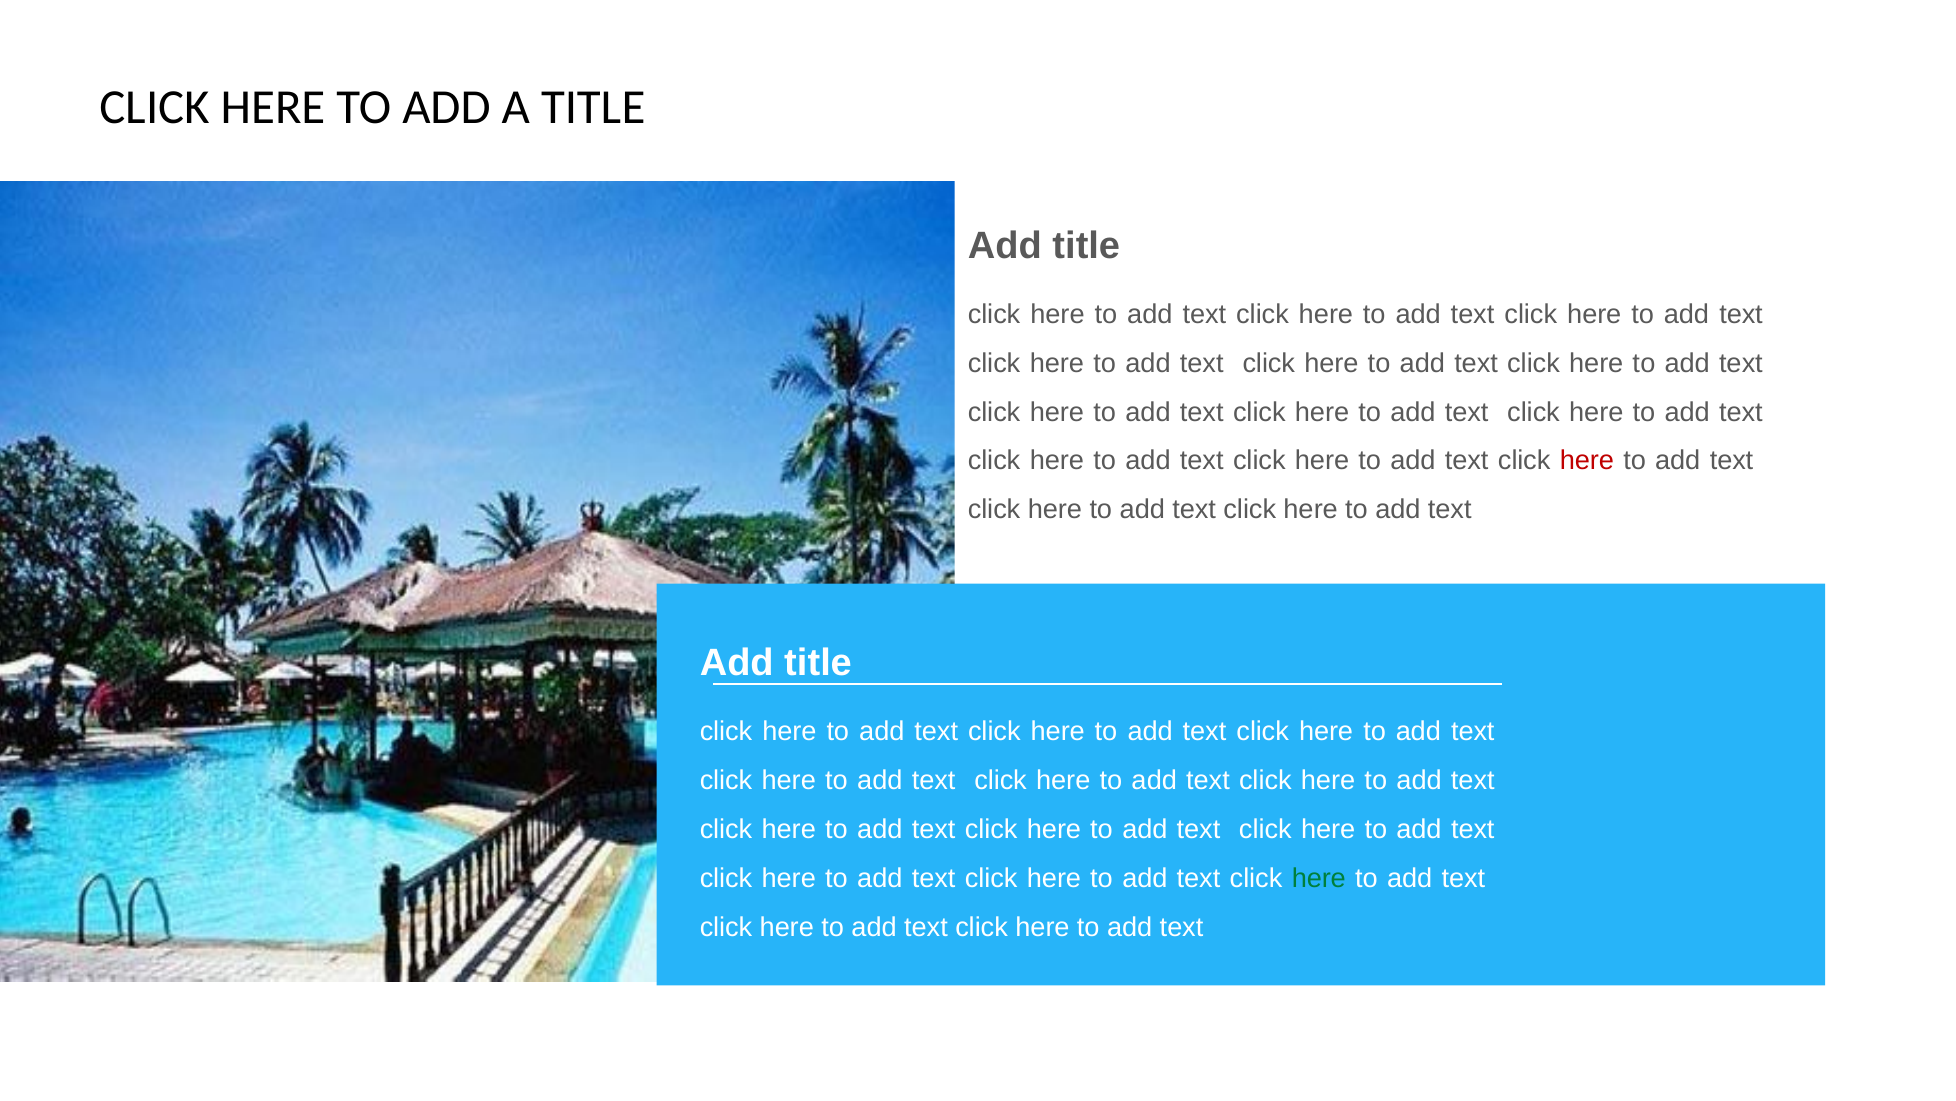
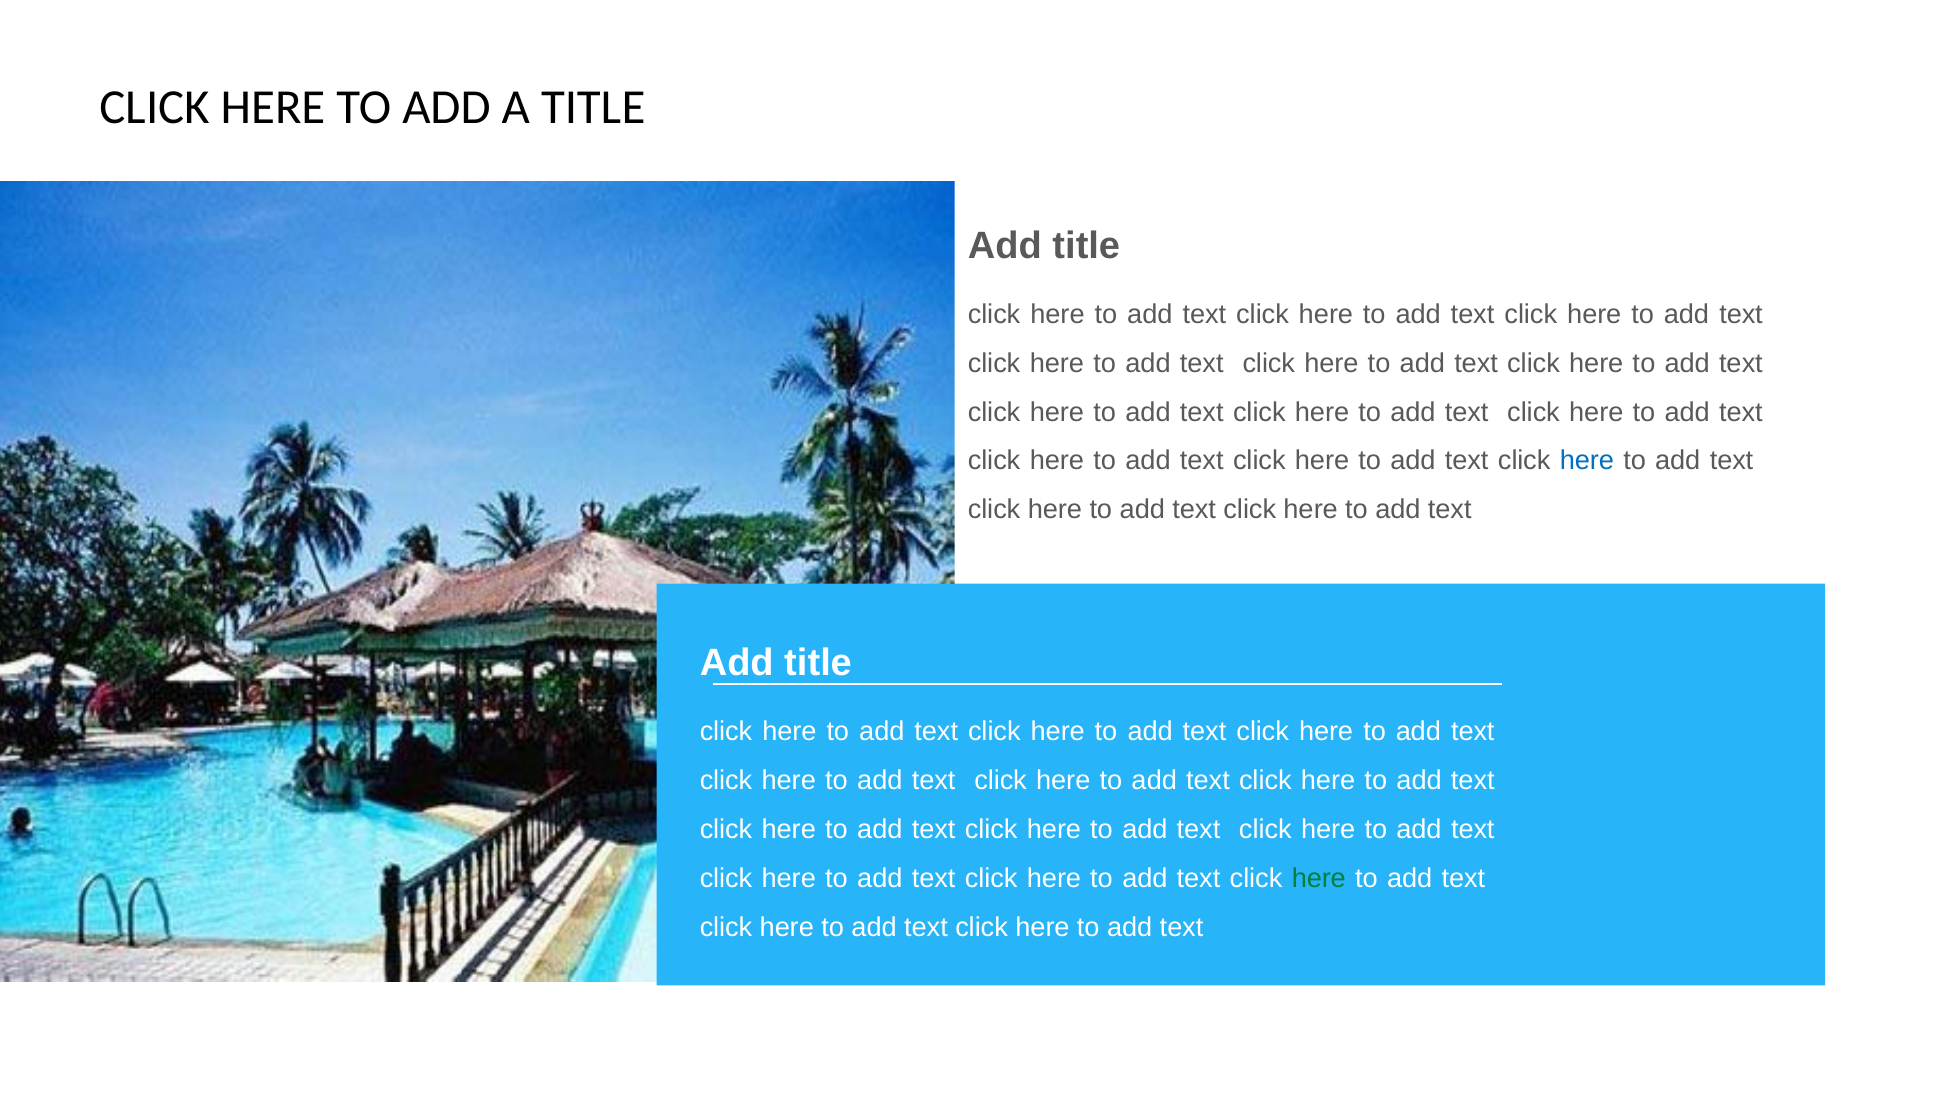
here colour: red -> blue (1587, 461)
